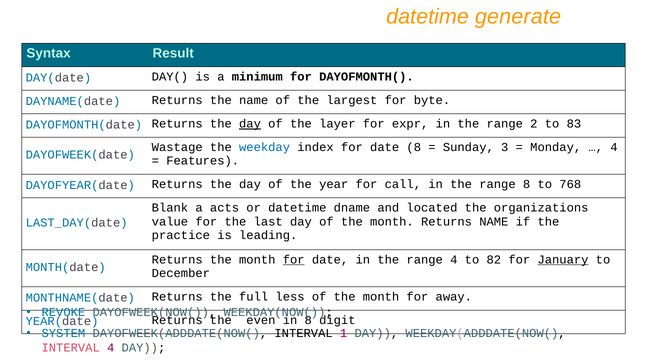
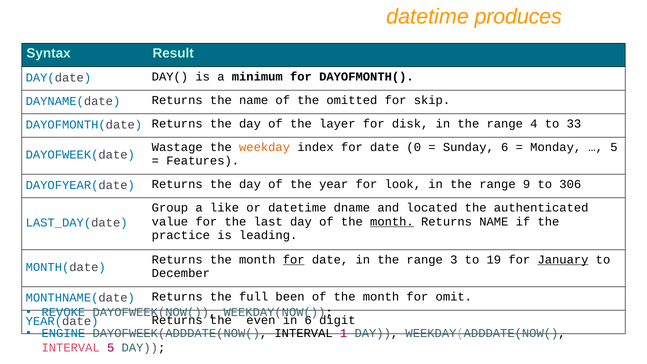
generate: generate -> produces (518, 17)
largest: largest -> omitted (352, 100)
byte: byte -> skip (432, 100)
day underline: present -> none (250, 124)
expr: expr -> disk (410, 124)
2: 2 -> 4 (534, 124)
83: 83 -> 33 (574, 124)
weekday colour: blue -> orange (265, 147)
date 8: 8 -> 0 (414, 147)
Sunday 3: 3 -> 6 (505, 147)
4: 4 -> 5 (614, 147)
call: call -> look (403, 184)
range 8: 8 -> 9 (527, 184)
768: 768 -> 306 (570, 184)
Blank: Blank -> Group (170, 208)
acts: acts -> like (225, 208)
organizations: organizations -> authenticated (541, 208)
month underline: none -> present (392, 222)
range 4: 4 -> 3 (454, 260)
82: 82 -> 19 (494, 260)
less: less -> been (290, 297)
away: away -> omit (454, 297)
in 8: 8 -> 6 (308, 320)
SYSTEM: SYSTEM -> ENGINE (63, 333)
INTERVAL 4: 4 -> 5 (111, 348)
